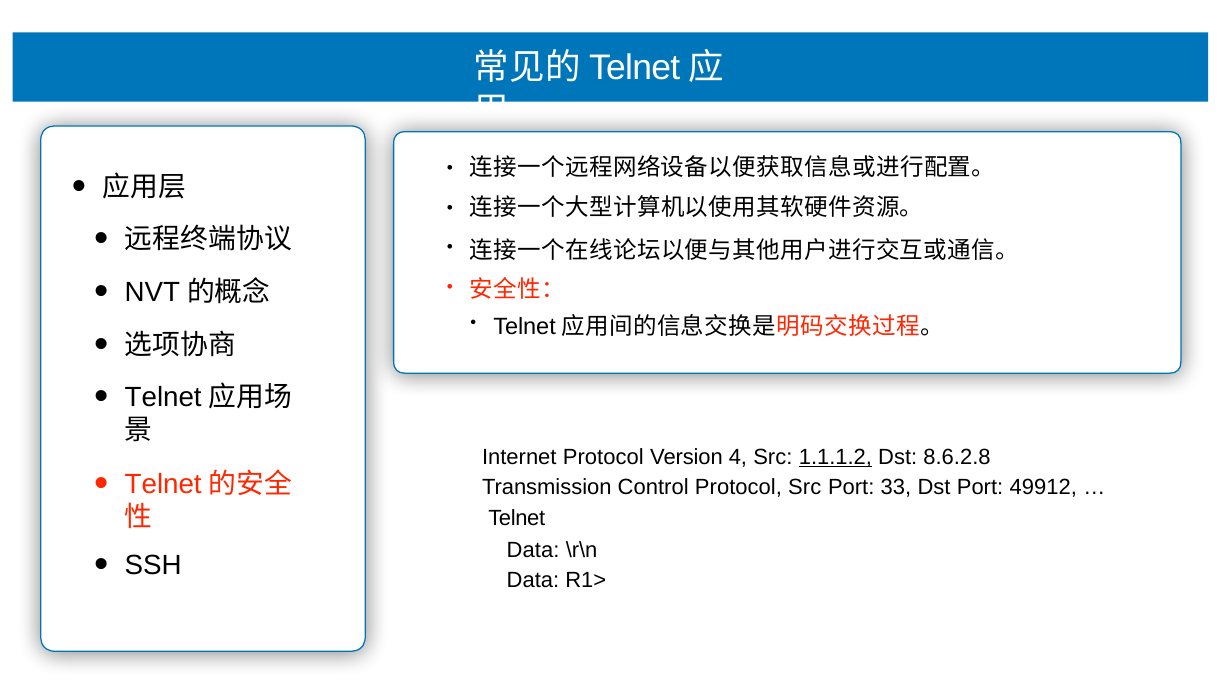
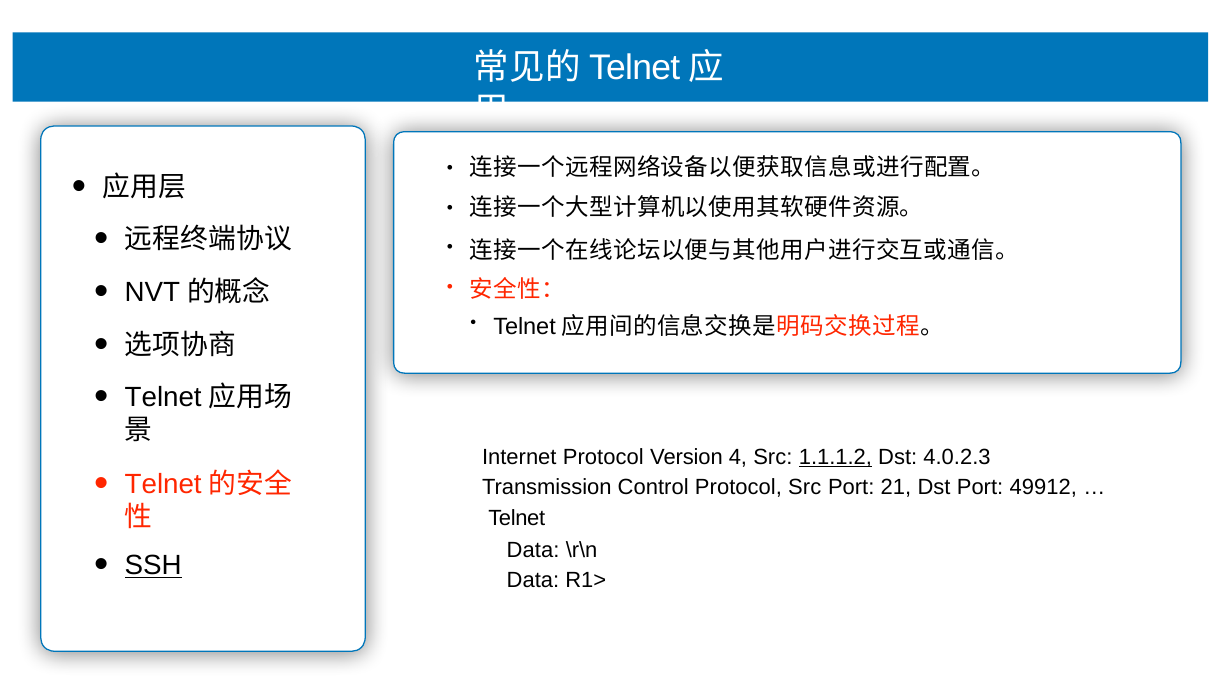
8.6.2.8: 8.6.2.8 -> 4.0.2.3 (957, 457)
33: 33 -> 21 (896, 487)
SSH underline: none -> present (153, 566)
